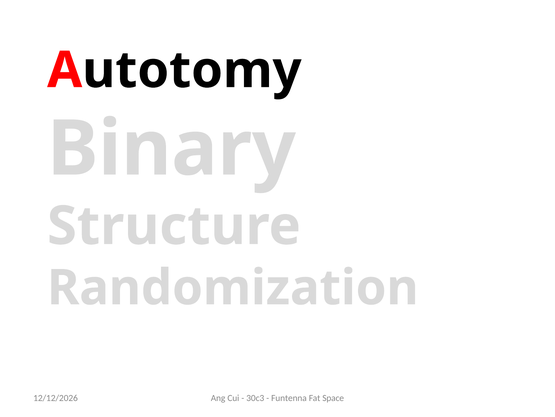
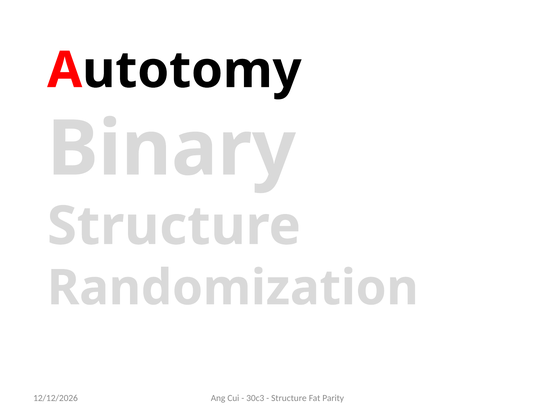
Funtenna: Funtenna -> Structure (289, 397)
Space: Space -> Parity (333, 397)
